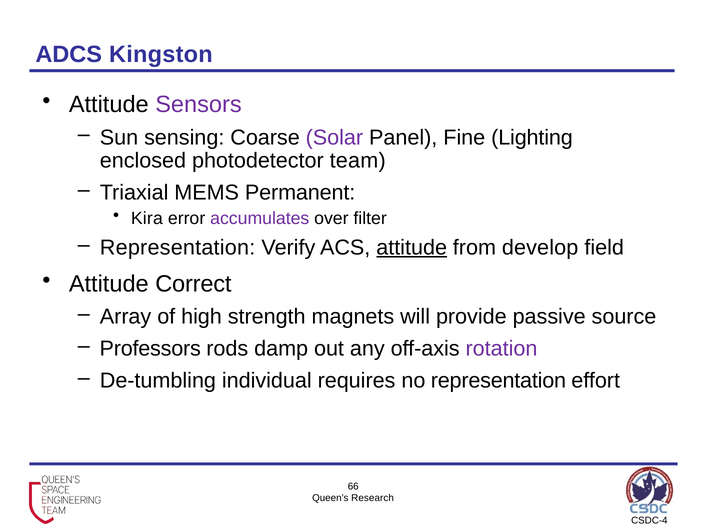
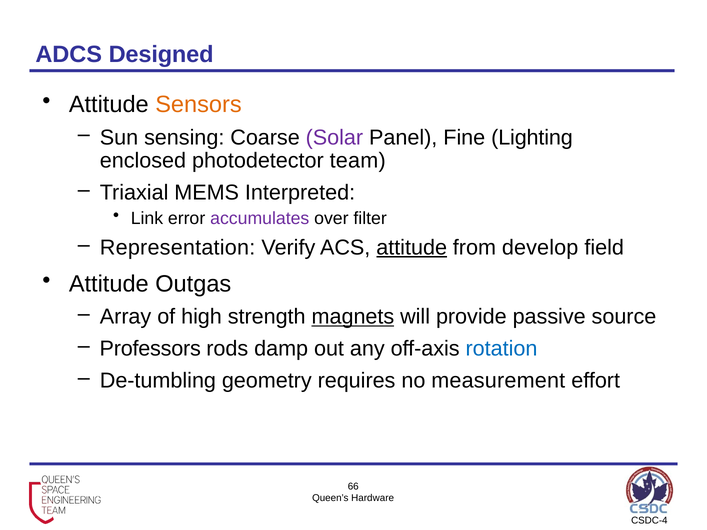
Kingston: Kingston -> Designed (161, 55)
Sensors colour: purple -> orange (199, 105)
Permanent: Permanent -> Interpreted (300, 193)
Kira: Kira -> Link (147, 219)
Correct: Correct -> Outgas (193, 284)
magnets underline: none -> present (353, 317)
rotation colour: purple -> blue (502, 349)
individual: individual -> geometry (267, 381)
no representation: representation -> measurement (498, 381)
Research: Research -> Hardware (373, 498)
